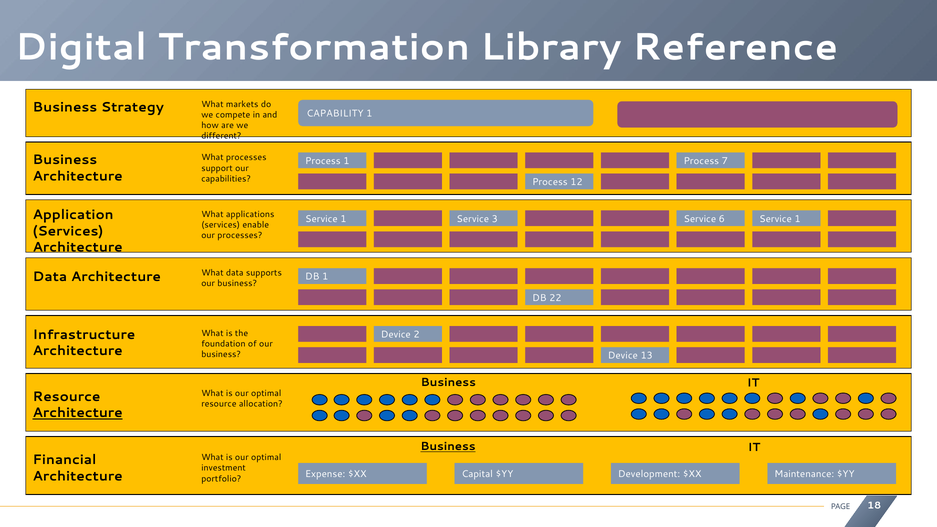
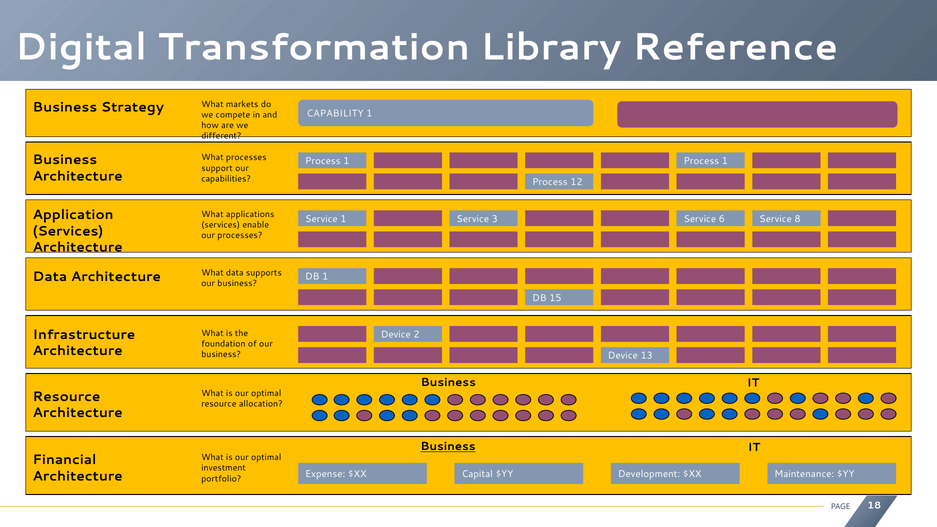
1 Process 7: 7 -> 1 (725, 161)
6 Service 1: 1 -> 8 (798, 219)
22: 22 -> 15 (555, 298)
Architecture underline: present -> none (78, 413)
